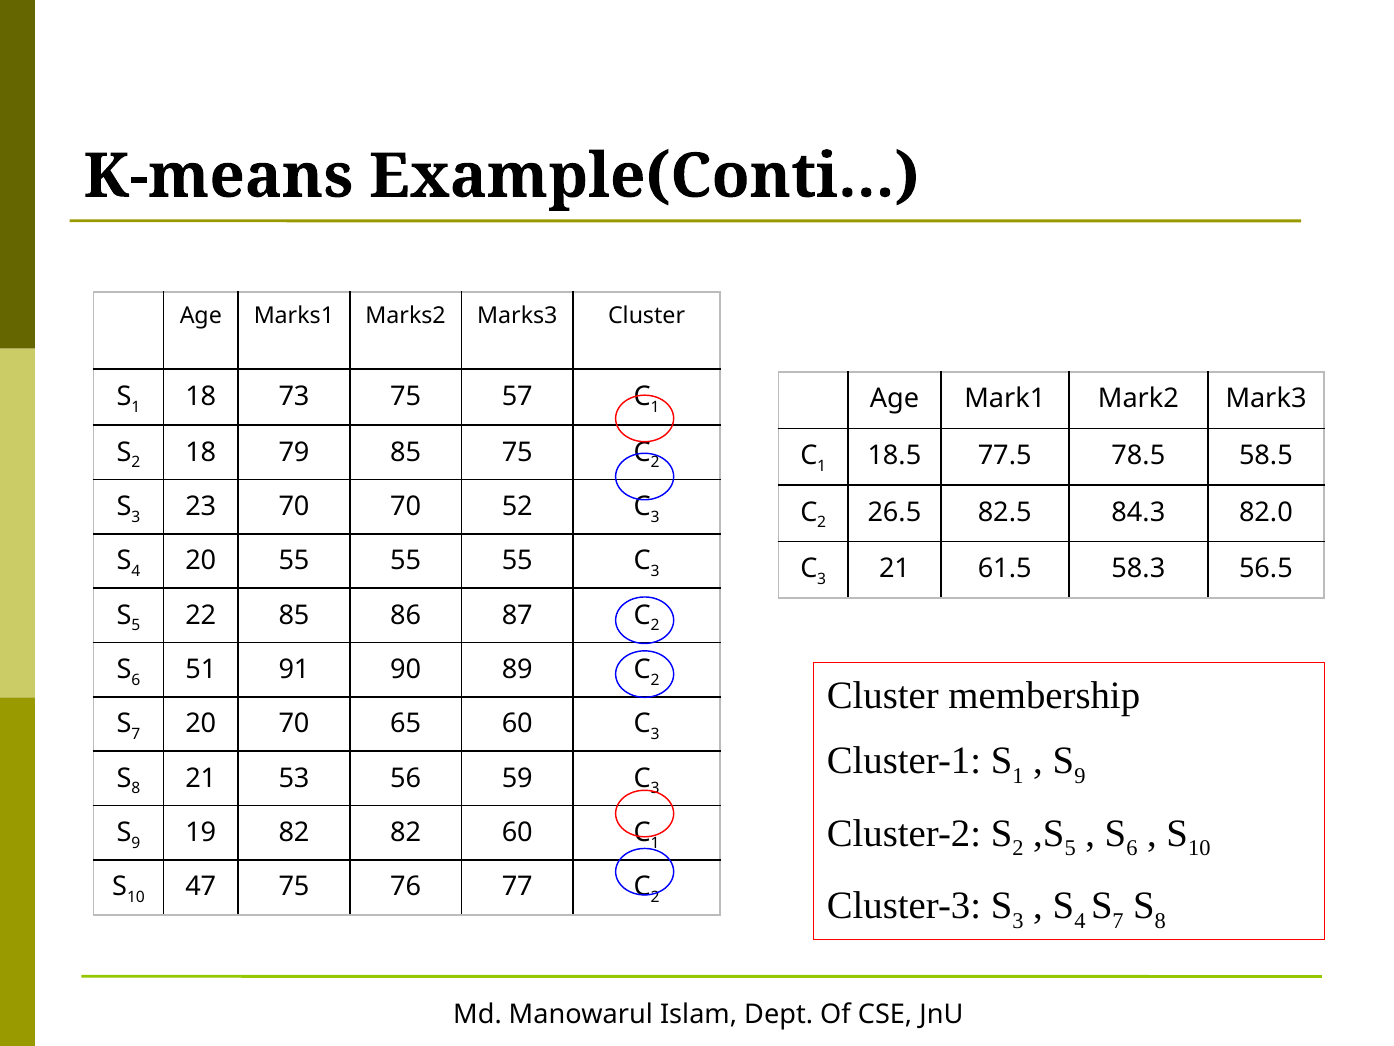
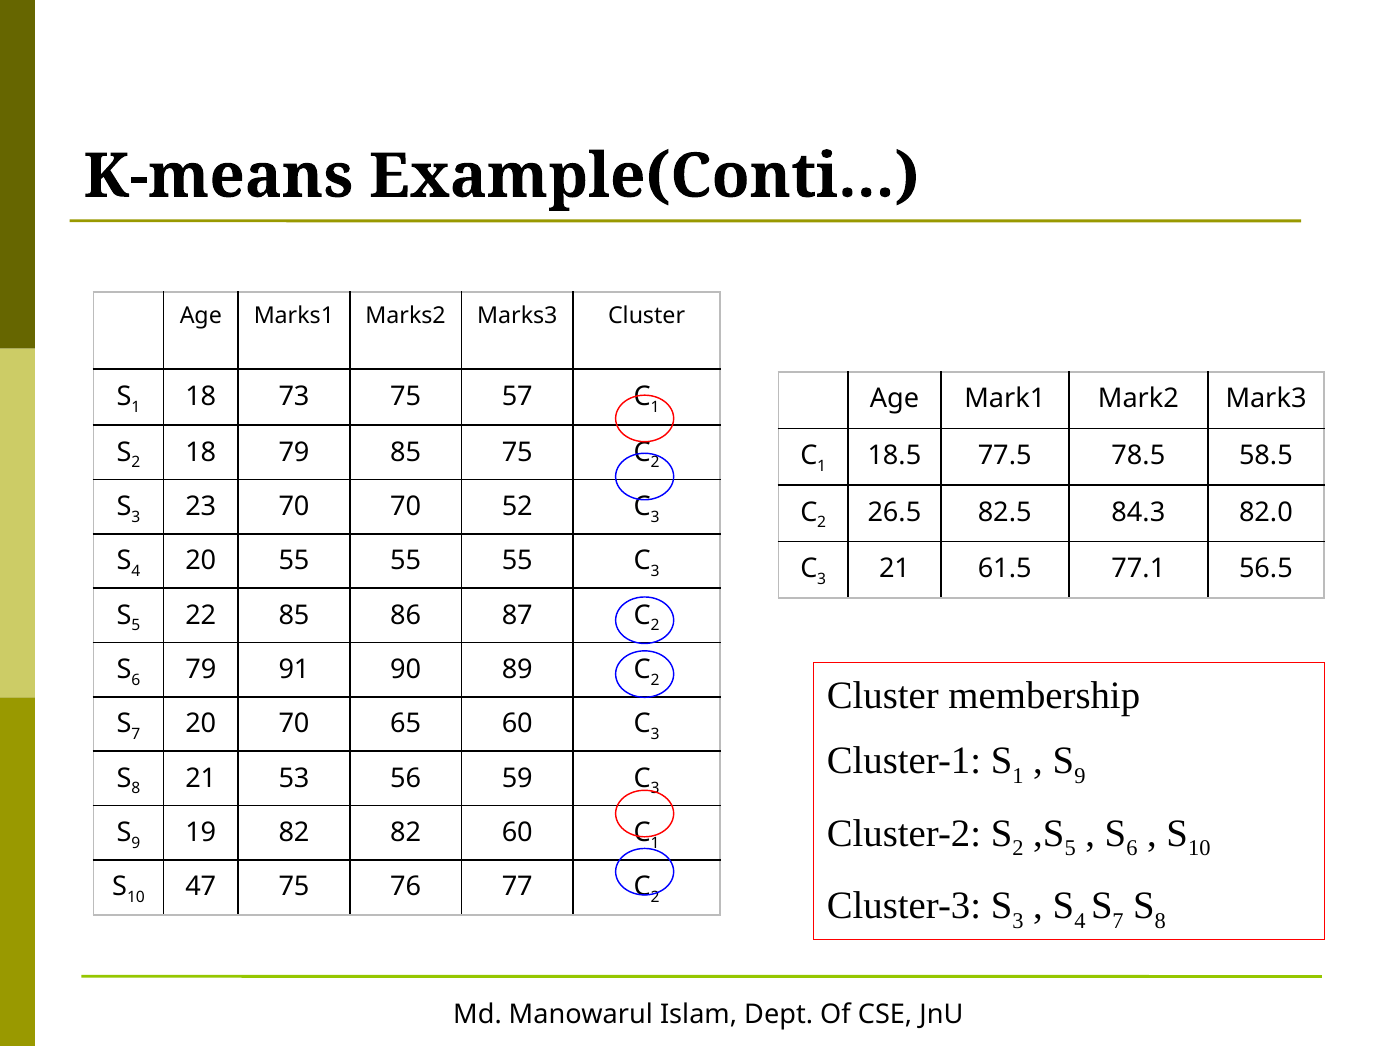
58.3: 58.3 -> 77.1 (1138, 568)
51: 51 -> 79 (201, 669)
